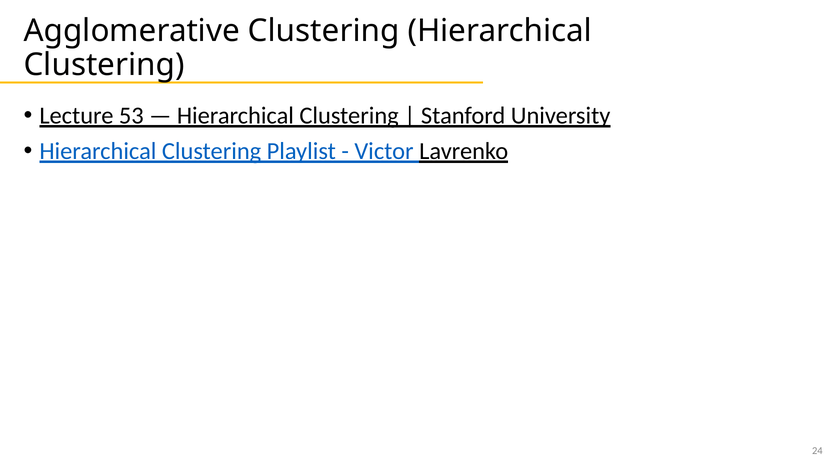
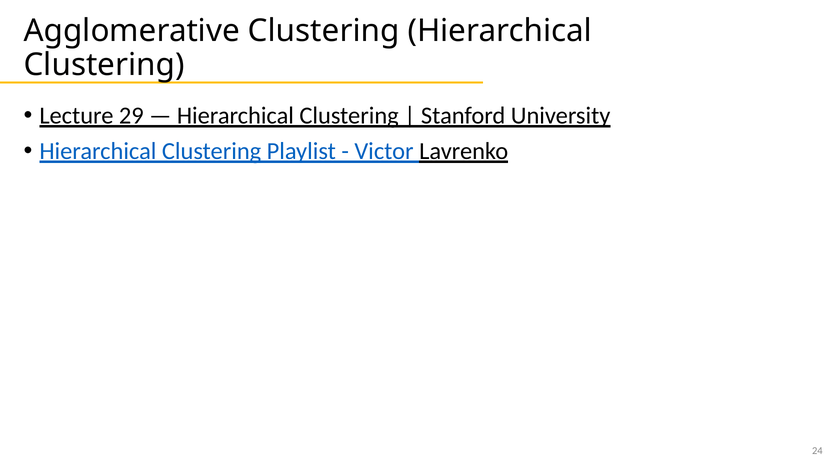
53: 53 -> 29 (131, 116)
